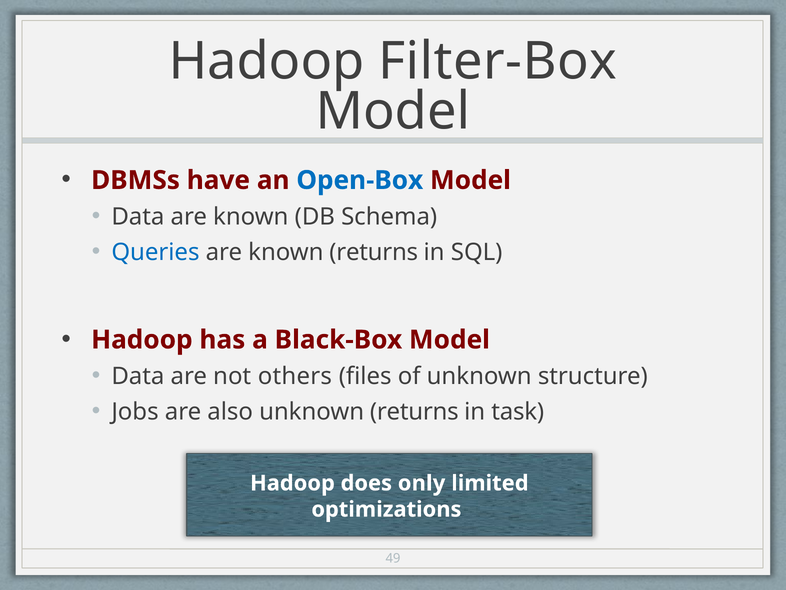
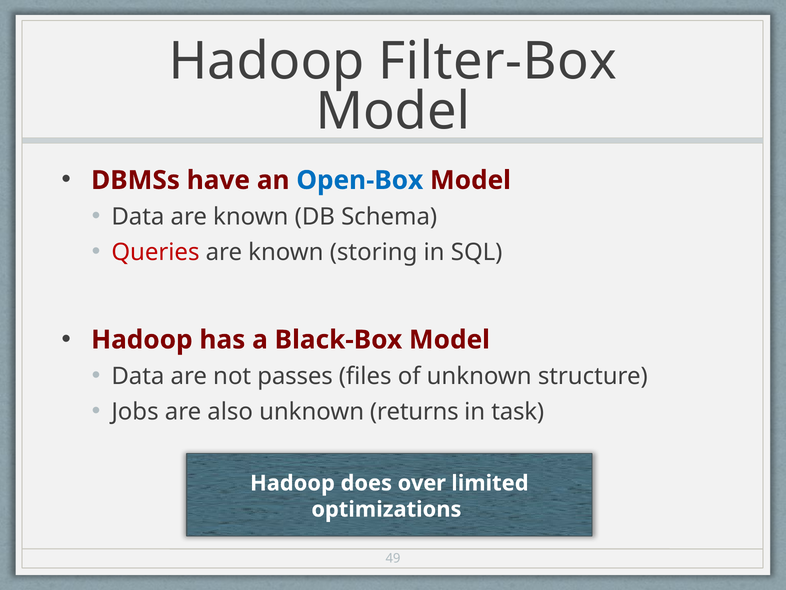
Queries colour: blue -> red (155, 252)
known returns: returns -> storing (374, 252)
others: others -> passes (295, 376)
only: only -> over (422, 483)
